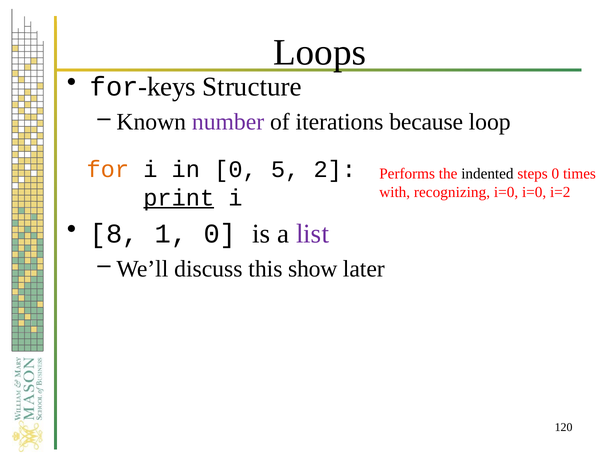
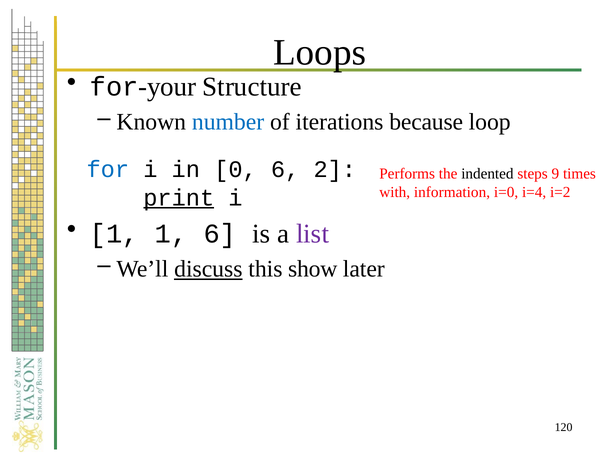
keys: keys -> your (167, 87)
number colour: purple -> blue (228, 122)
for colour: orange -> blue (108, 169)
0 5: 5 -> 6 (285, 169)
steps 0: 0 -> 9 (555, 174)
recognizing: recognizing -> information (452, 192)
i=0 i=0: i=0 -> i=4 (534, 192)
8: 8 -> 1 (114, 234)
1 0: 0 -> 6 (220, 234)
discuss underline: none -> present (208, 269)
